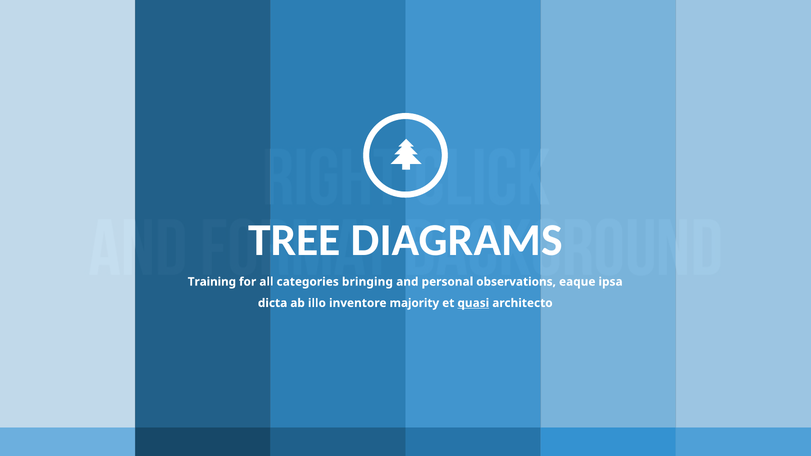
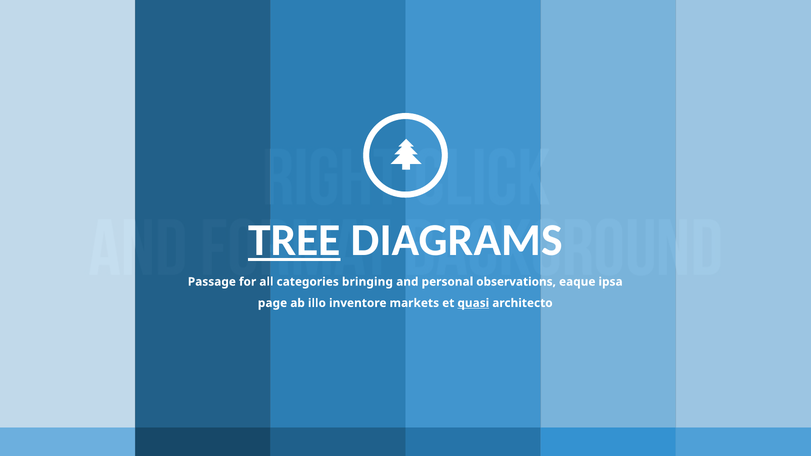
TREE underline: none -> present (294, 240)
Training: Training -> Passage (212, 282)
dicta: dicta -> page (273, 303)
majority: majority -> markets (414, 303)
